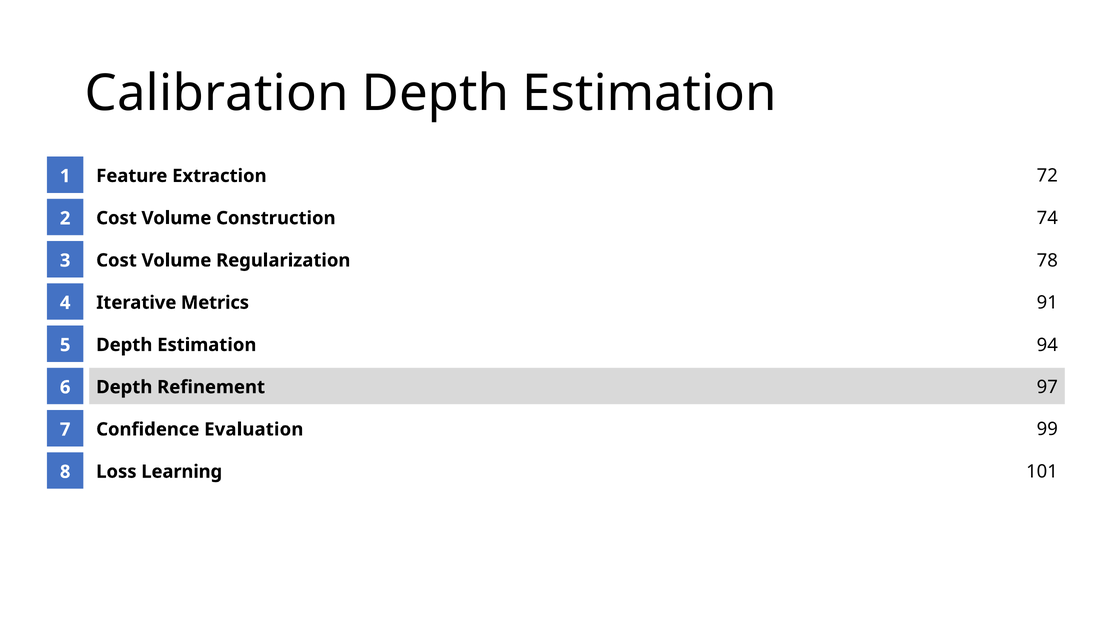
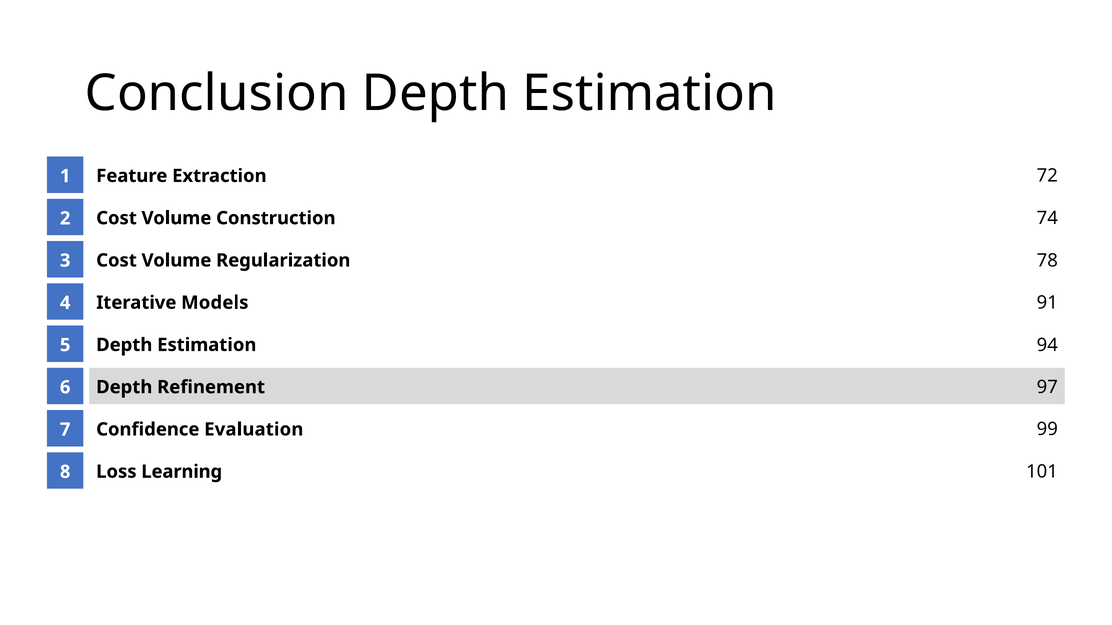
Calibration: Calibration -> Conclusion (217, 93)
Metrics: Metrics -> Models (215, 303)
